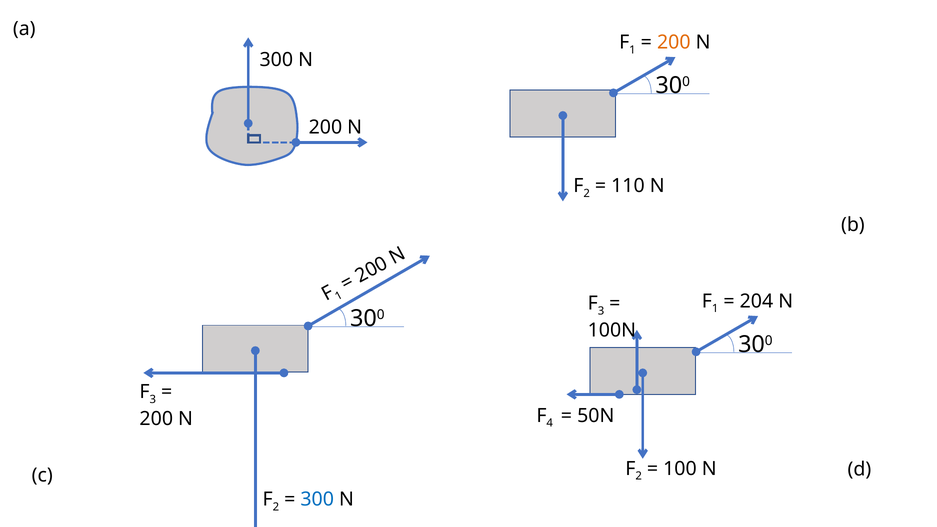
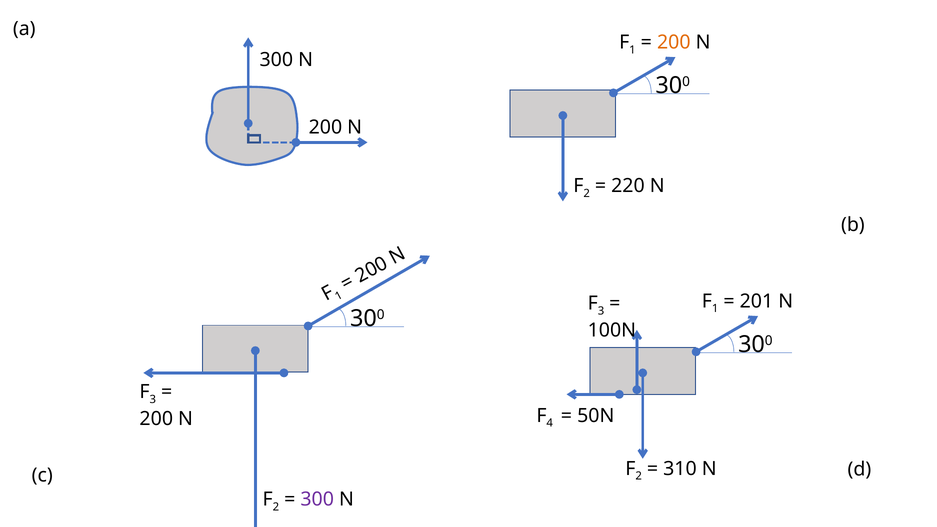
110: 110 -> 220 (628, 186)
204: 204 -> 201 (756, 301)
100: 100 -> 310 (680, 469)
300 colour: blue -> purple (317, 499)
